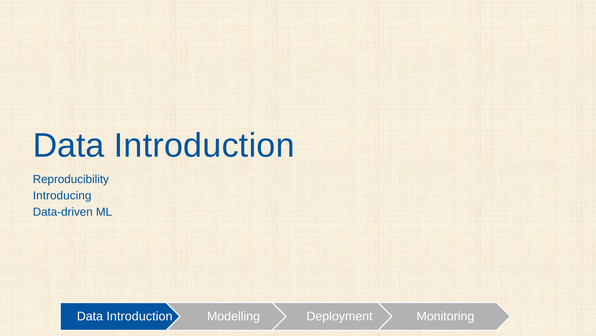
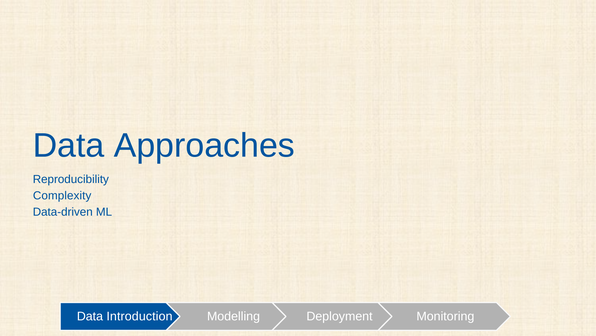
Introduction: Introduction -> Approaches (204, 145)
Introducing: Introducing -> Complexity (62, 195)
